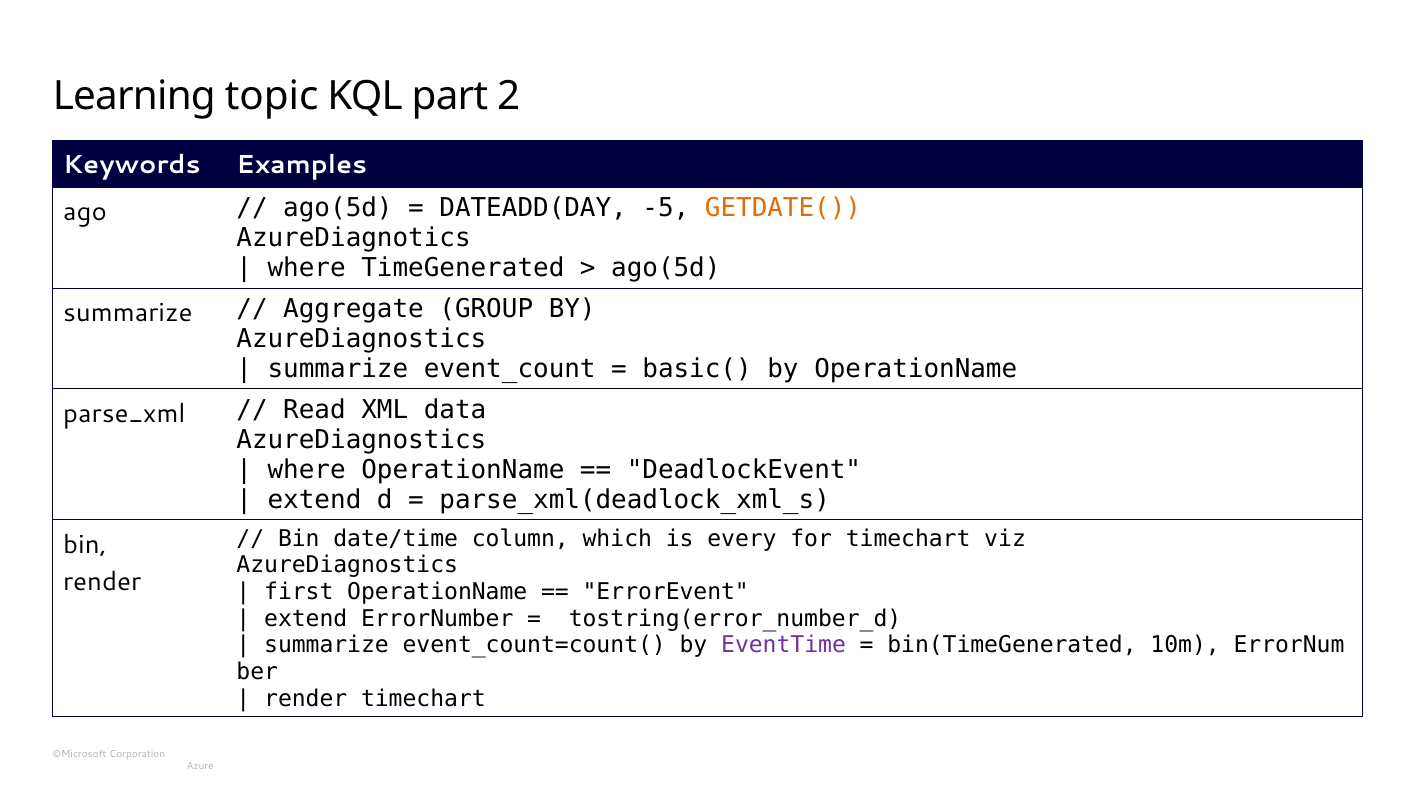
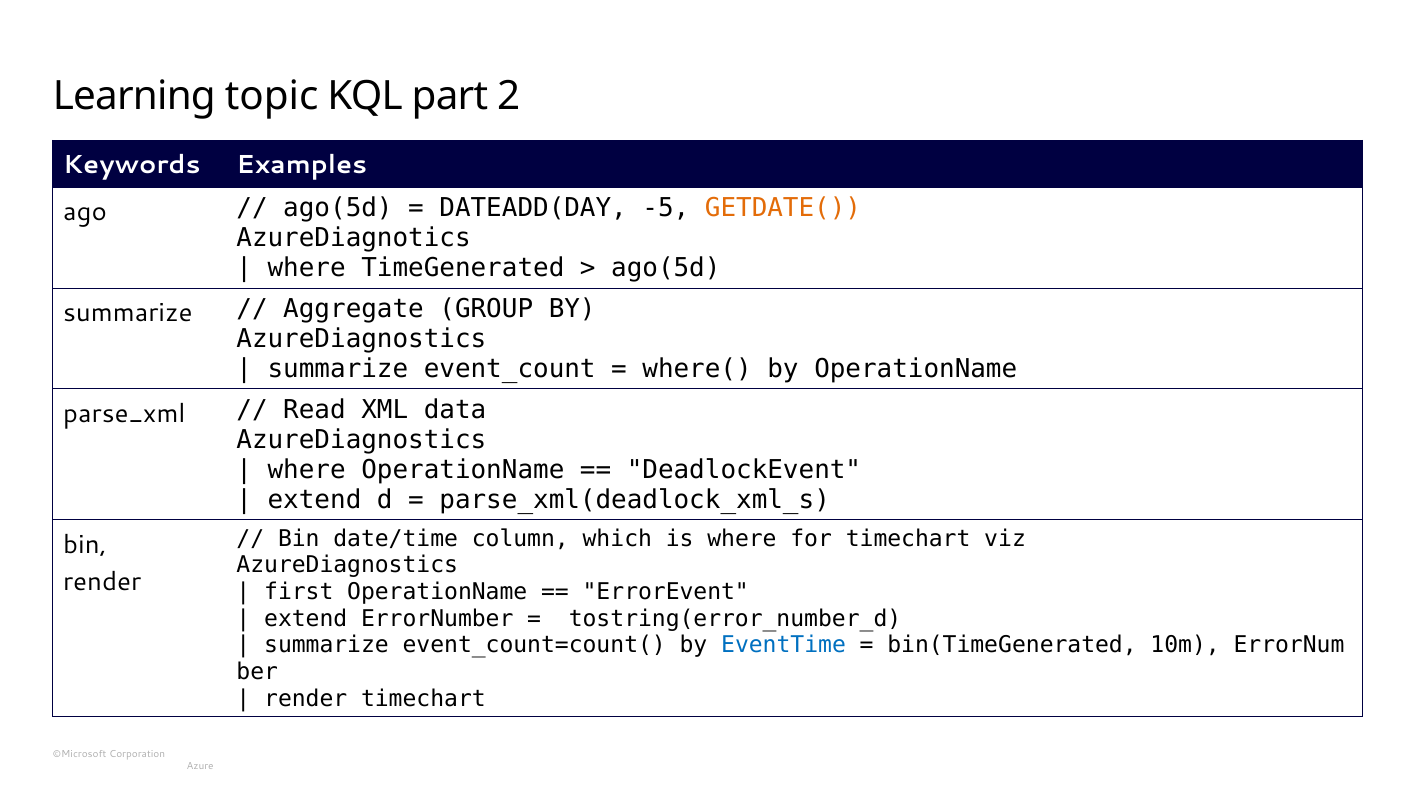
basic(: basic( -> where( (697, 369)
is every: every -> where (742, 539)
EventTime colour: purple -> blue (784, 645)
